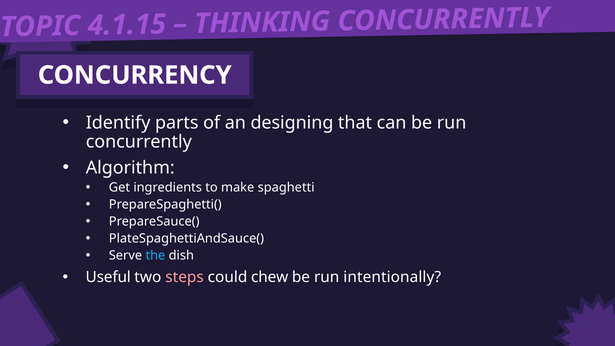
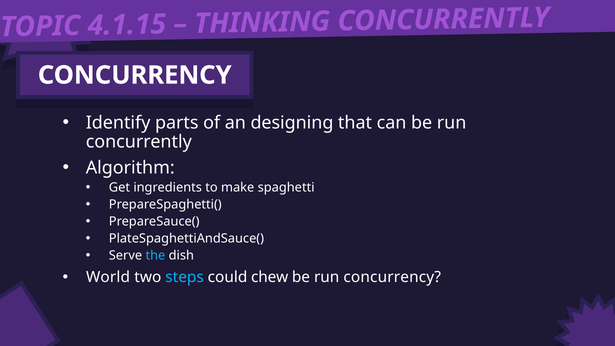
Useful: Useful -> World (108, 277)
steps colour: pink -> light blue (185, 277)
run intentionally: intentionally -> concurrency (392, 277)
